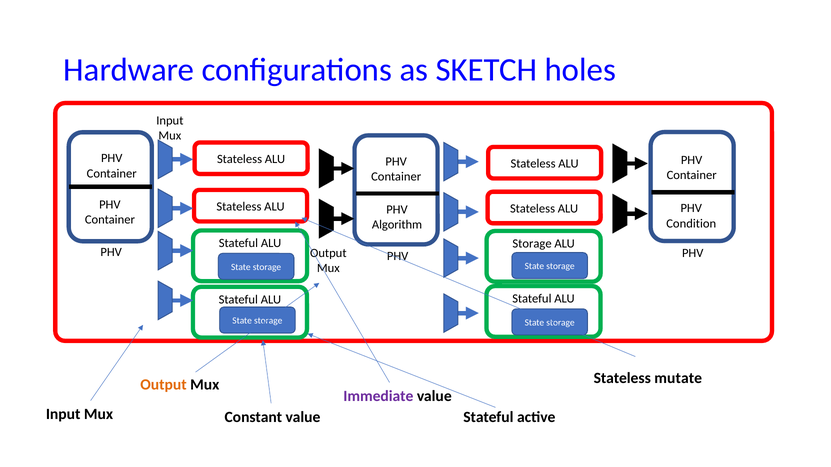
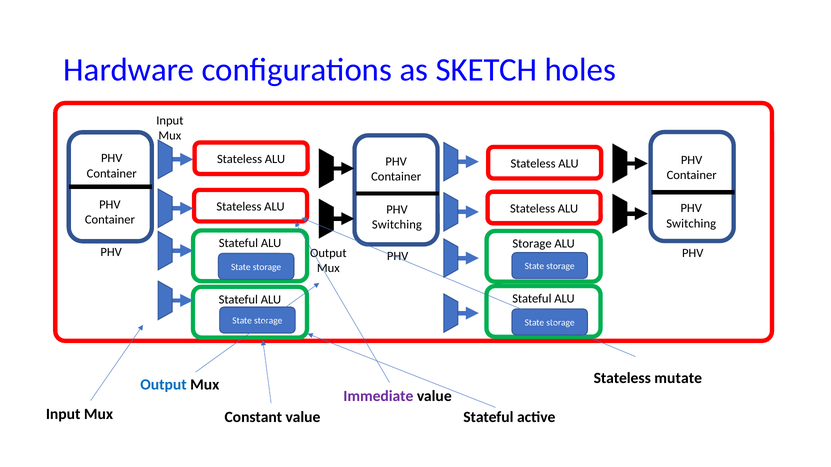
Condition: Condition -> Switching (691, 224)
Algorithm: Algorithm -> Switching (397, 225)
Output colour: orange -> blue (164, 385)
